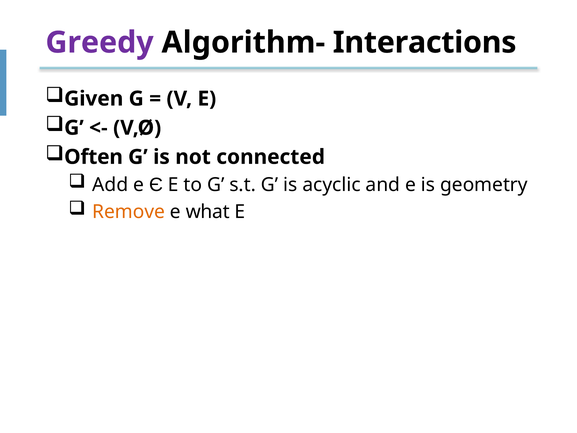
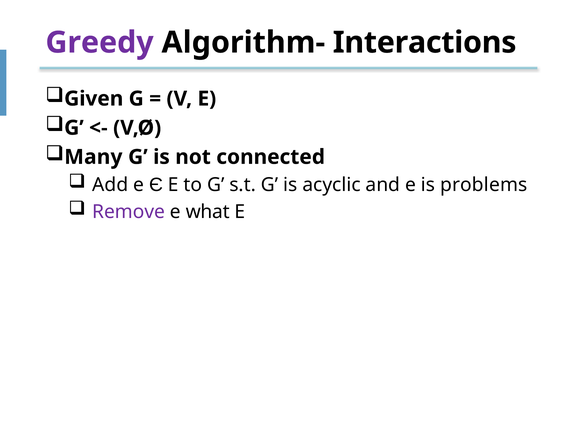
Often: Often -> Many (93, 157)
geometry: geometry -> problems (484, 185)
Remove colour: orange -> purple (129, 212)
